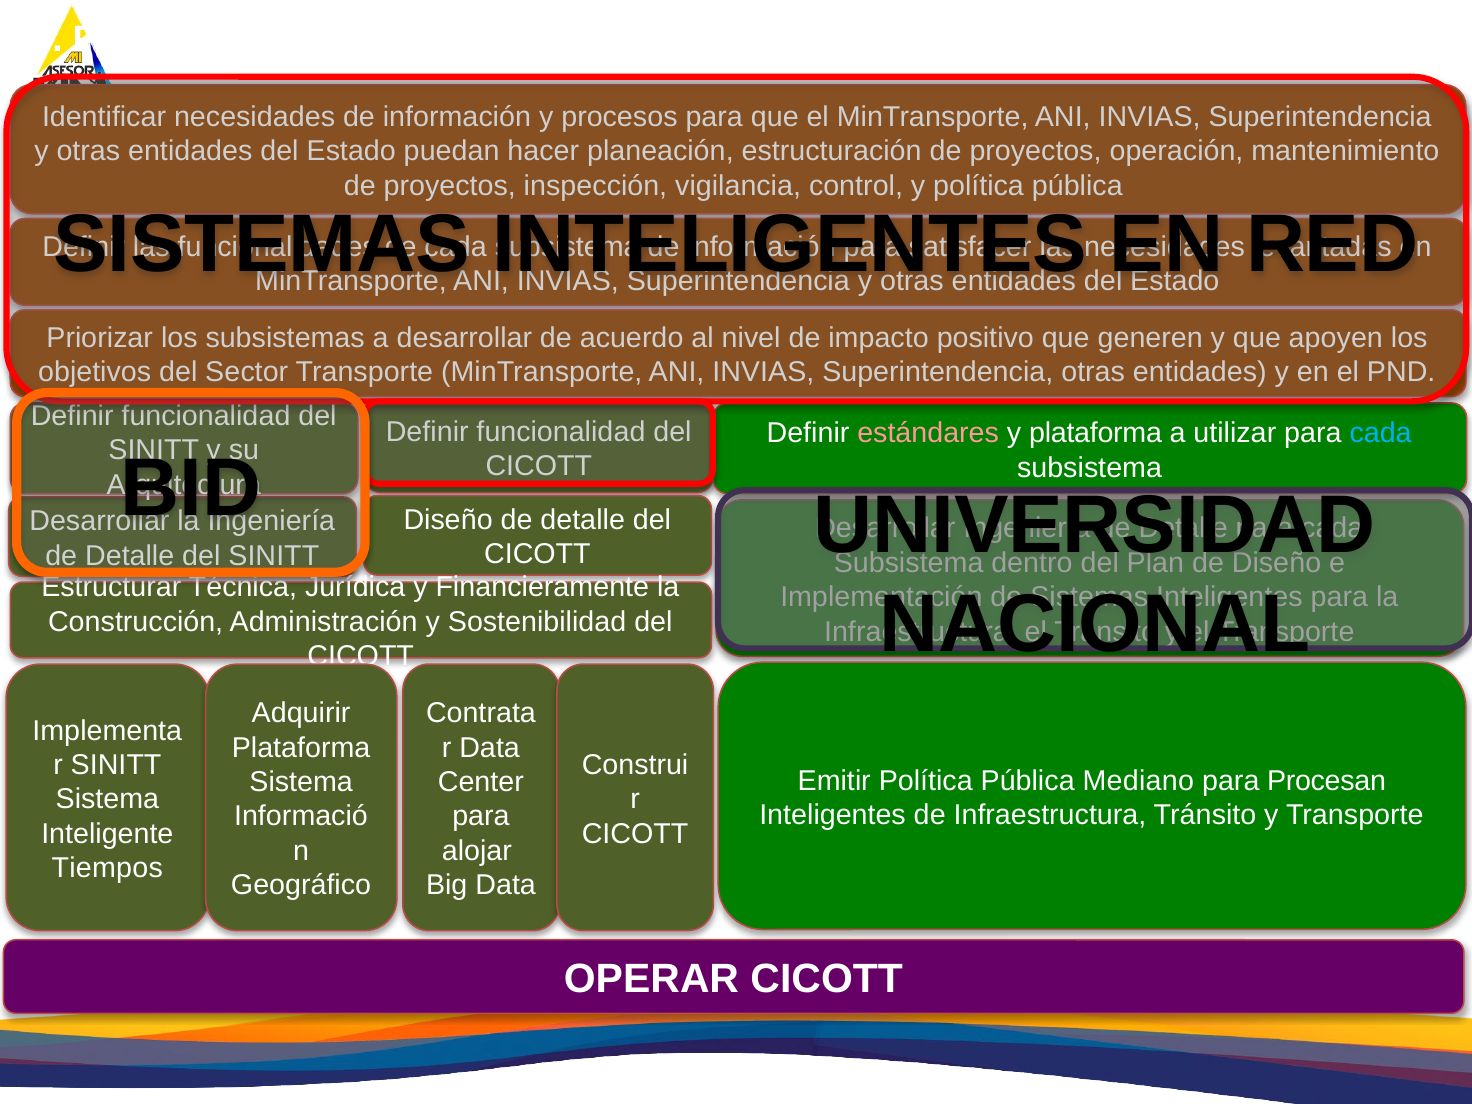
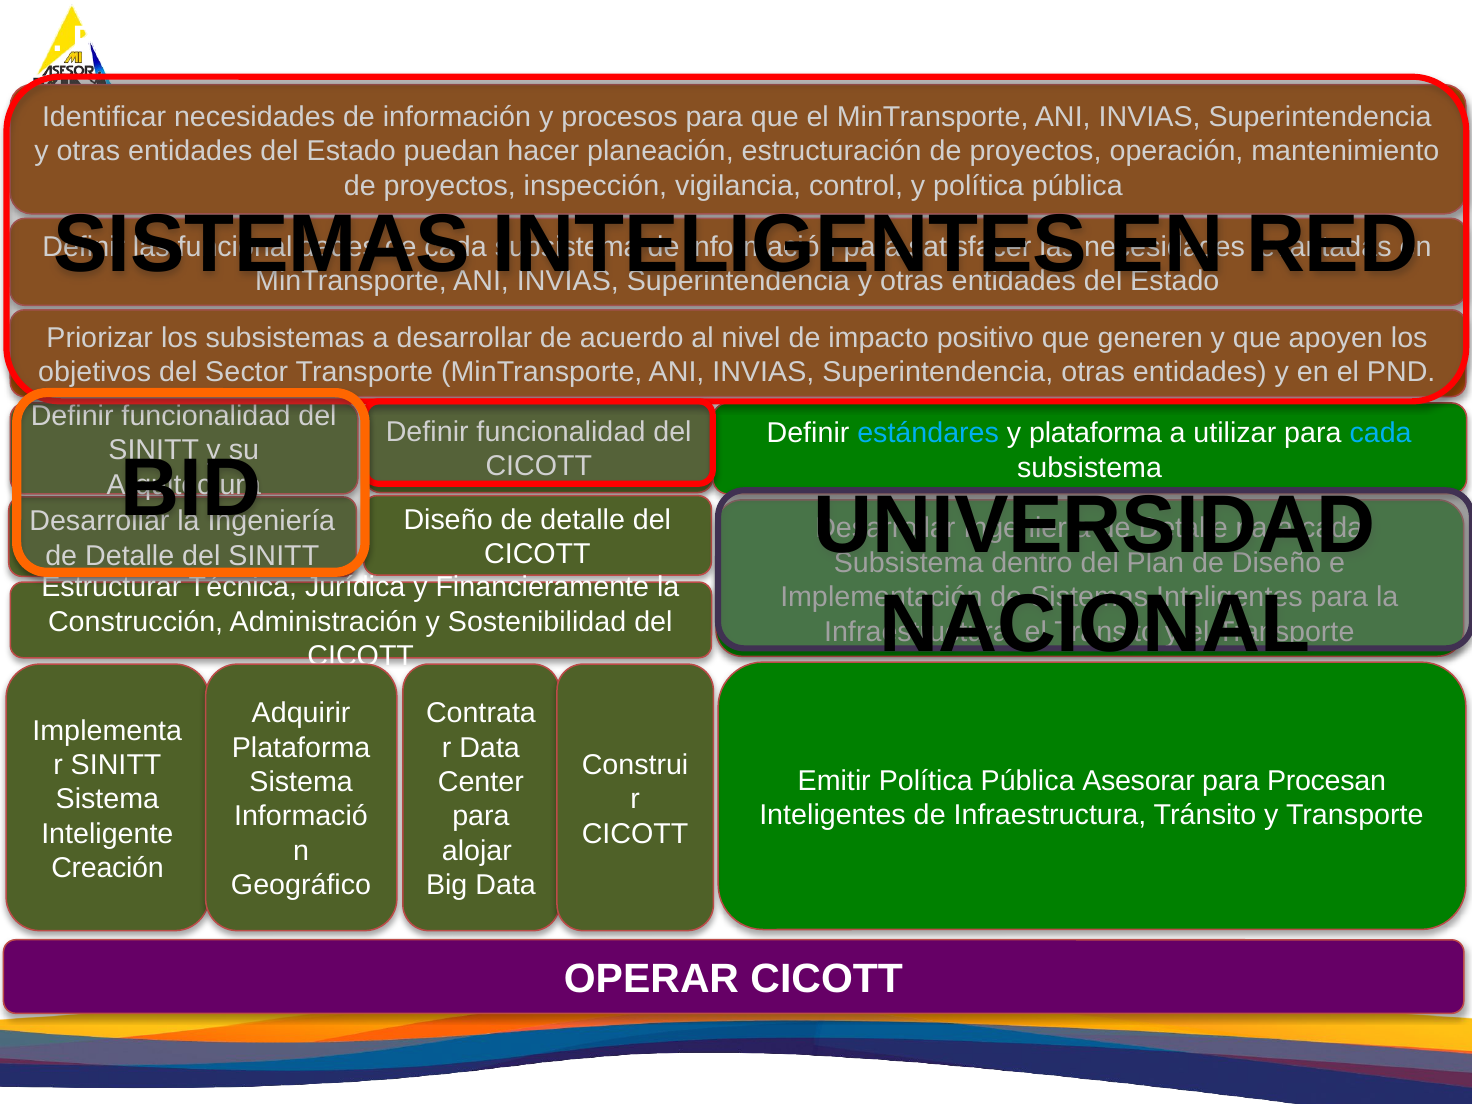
estándares colour: pink -> light blue (928, 433)
Mediano: Mediano -> Asesorar (1139, 781)
Tiempos: Tiempos -> Creación (108, 868)
